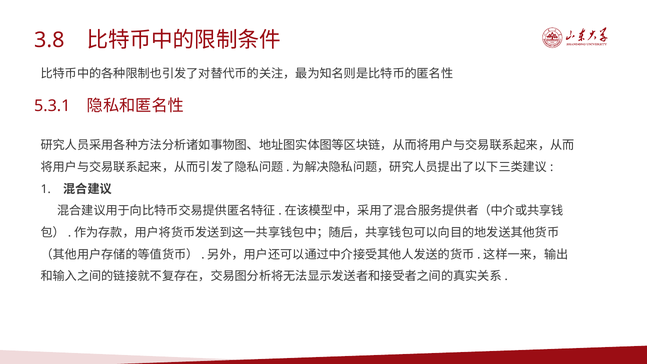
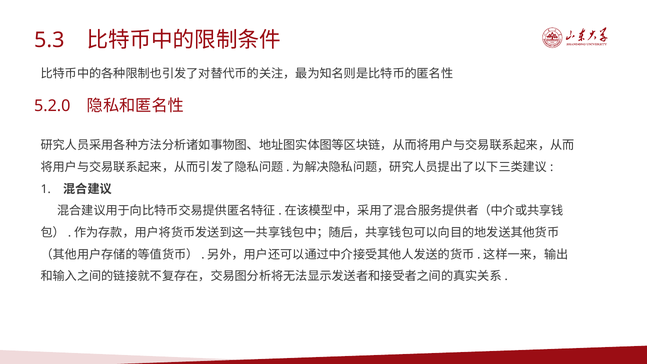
3.8: 3.8 -> 5.3 (49, 40)
5.3.1: 5.3.1 -> 5.2.0 (52, 106)
